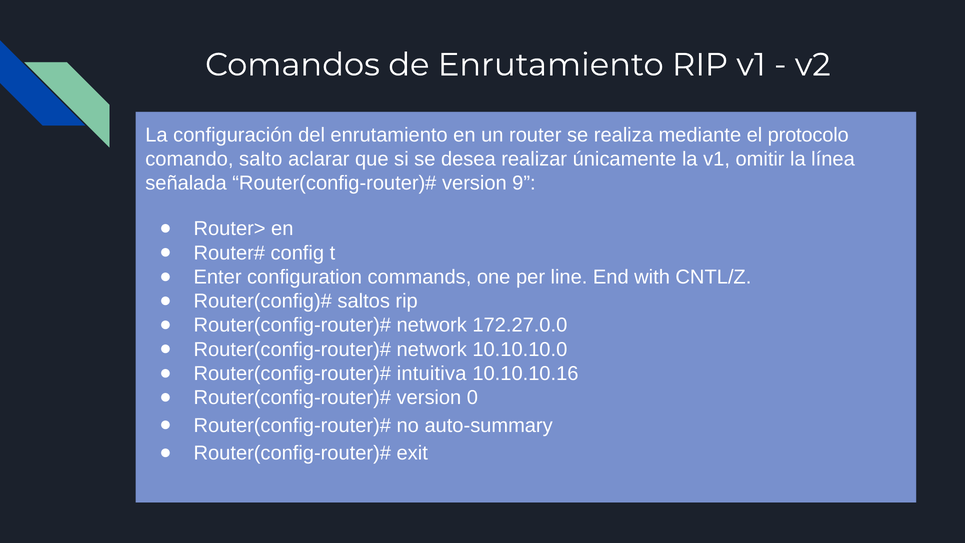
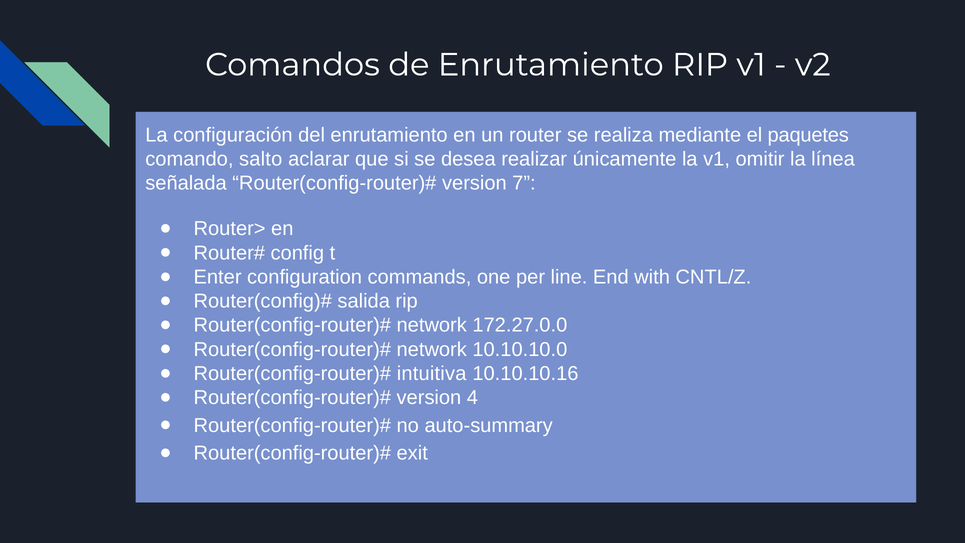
protocolo: protocolo -> paquetes (808, 135)
9: 9 -> 7 (524, 183)
saltos: saltos -> salida (364, 301)
0: 0 -> 4 (472, 398)
